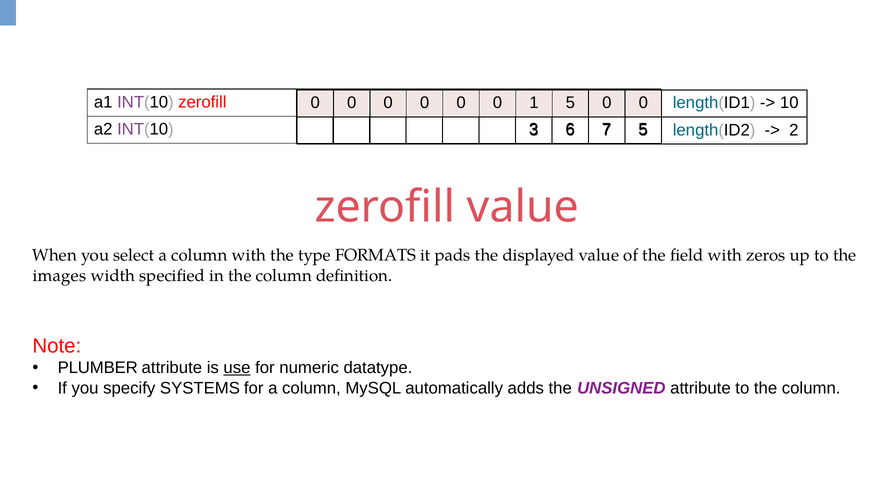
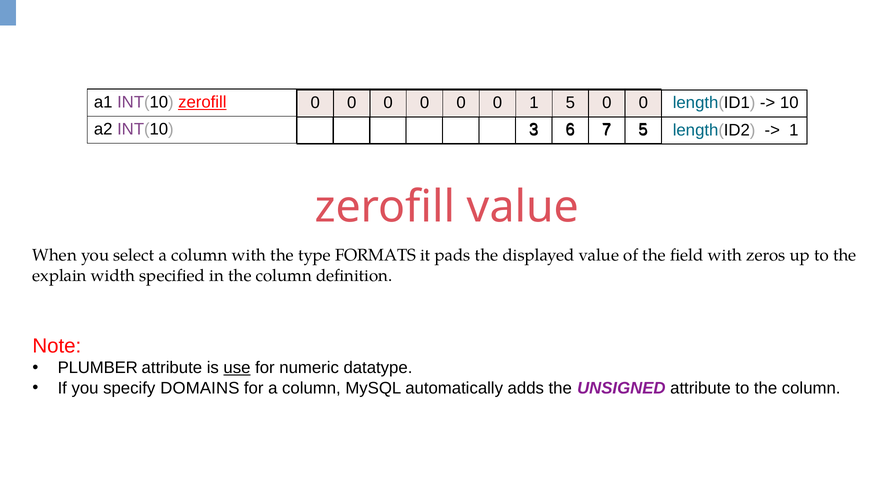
zerofill underline: none -> present (202, 102)
2: 2 -> 1 (794, 130)
images: images -> explain (60, 275)
SYSTEMS: SYSTEMS -> DOMAINS (200, 388)
